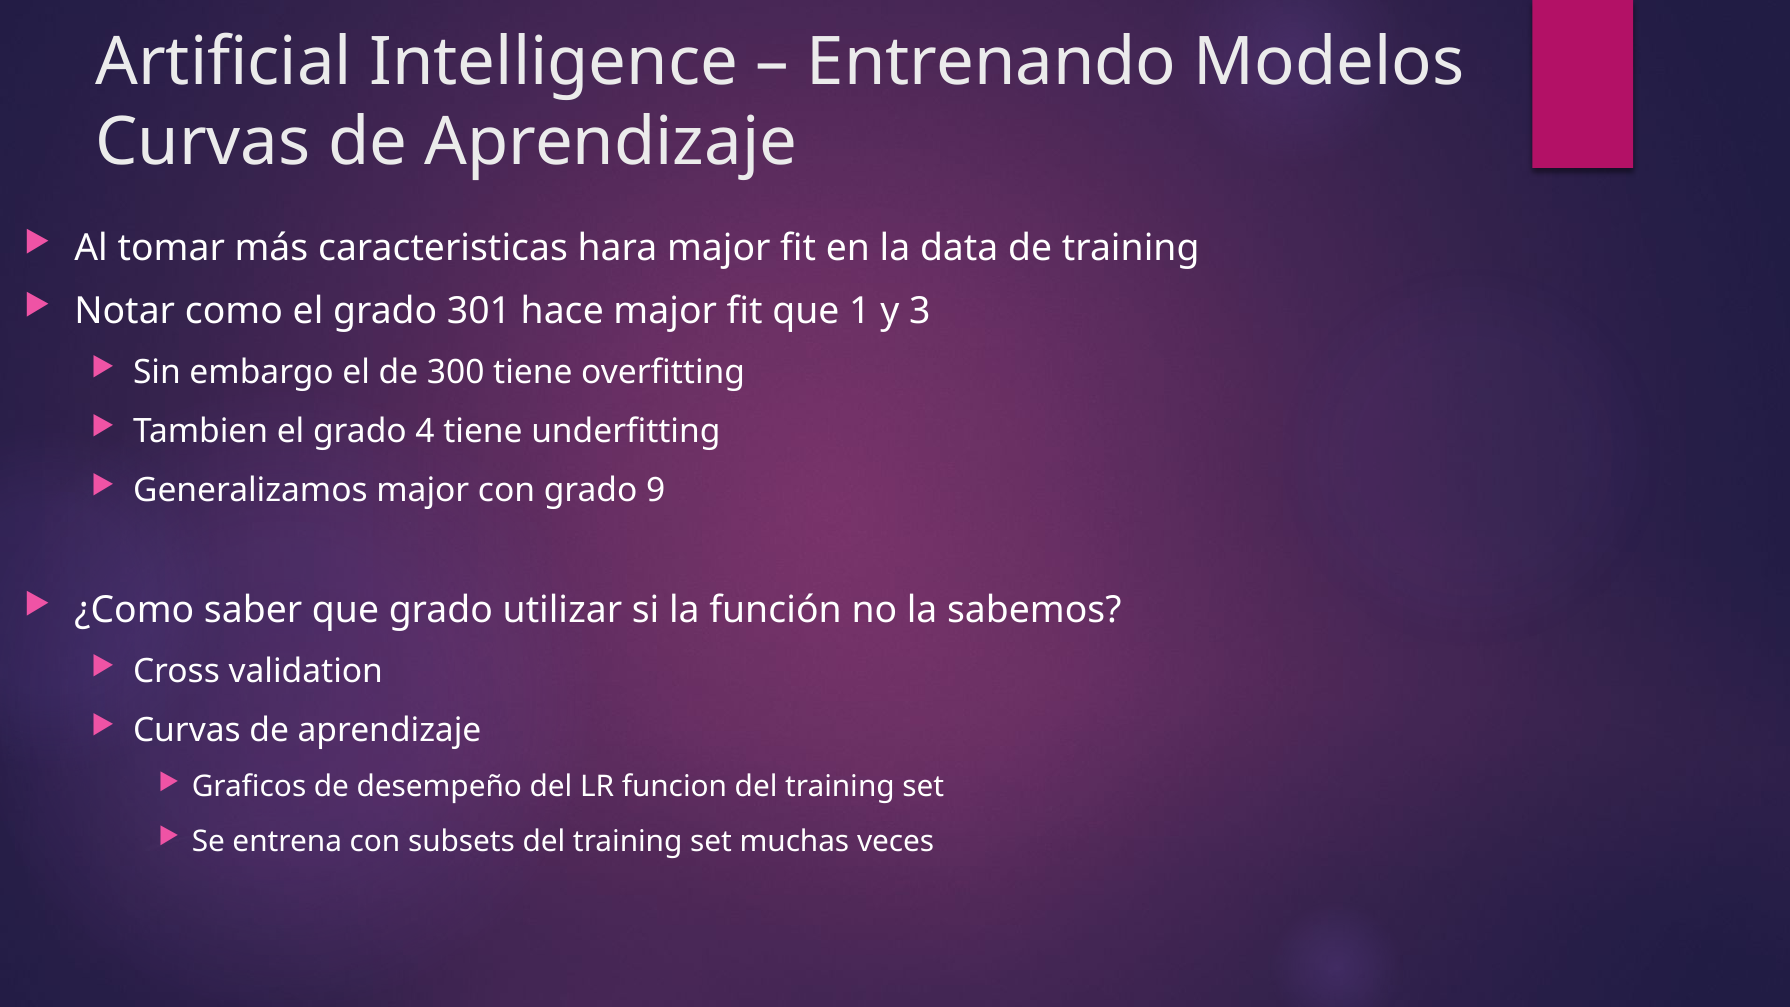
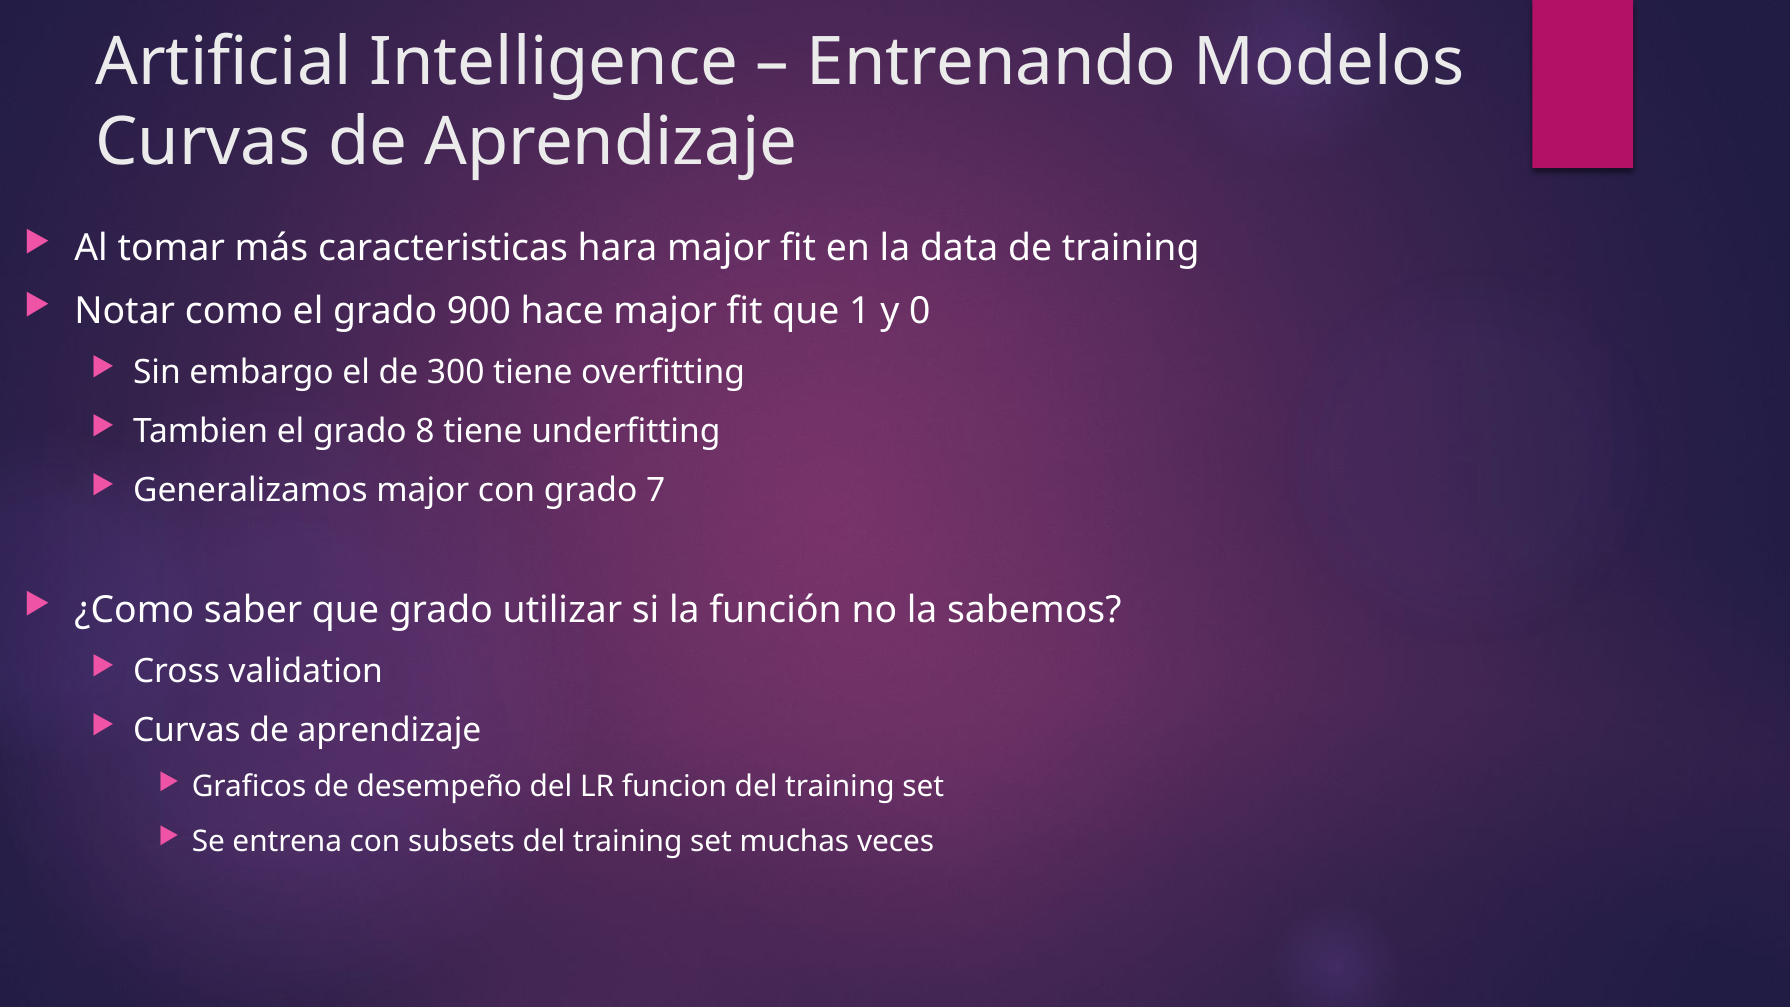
301: 301 -> 900 (479, 311)
3: 3 -> 0 (920, 311)
4: 4 -> 8 (425, 431)
9: 9 -> 7 (656, 490)
